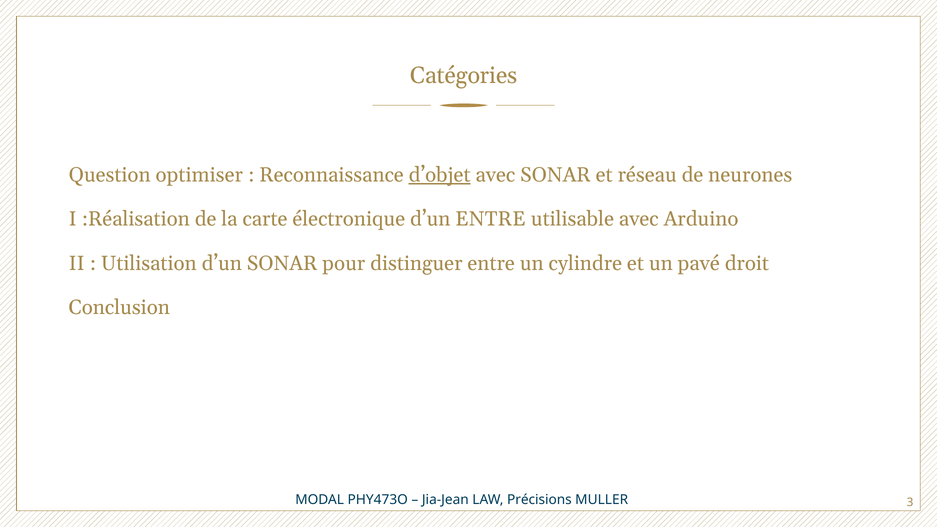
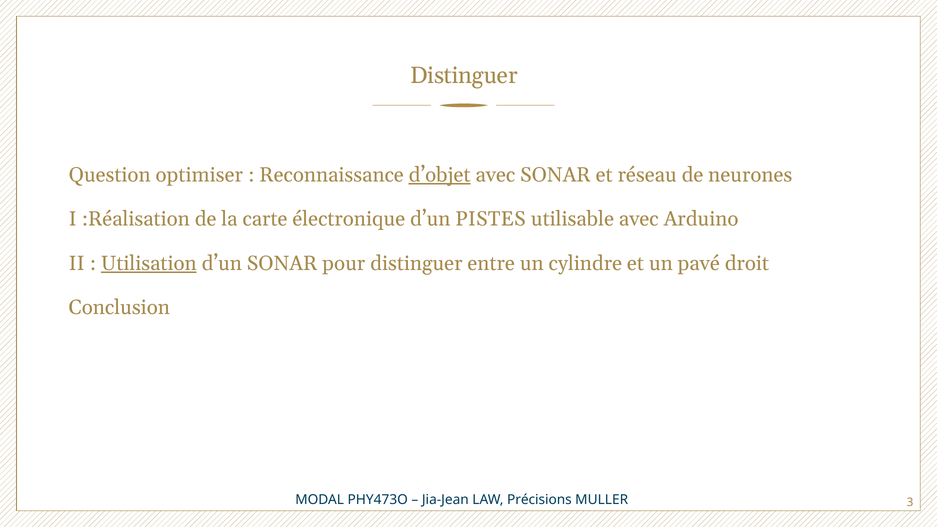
Catégories: Catégories -> Distinguer (464, 76)
d’un ENTRE: ENTRE -> PISTES (491, 219)
Utilisation underline: none -> present (149, 263)
